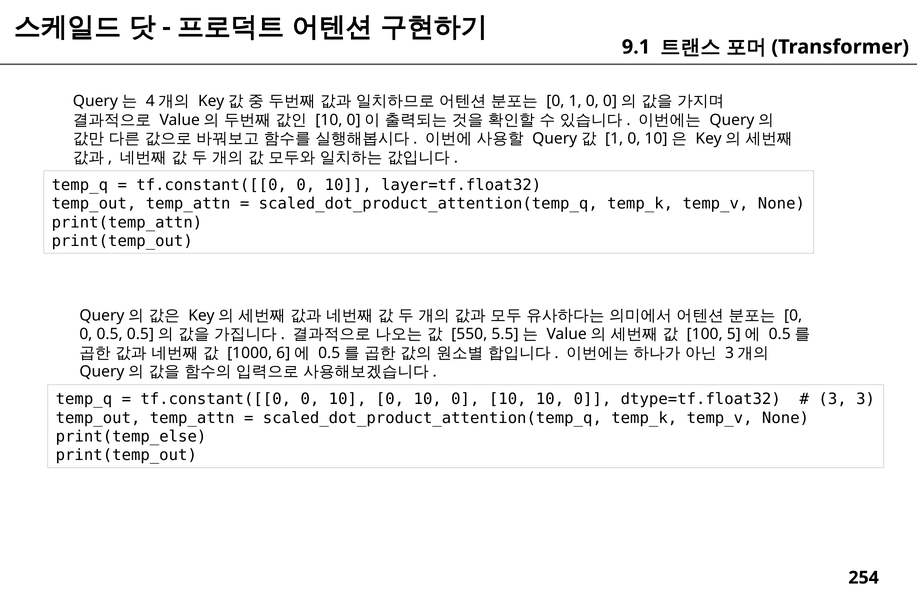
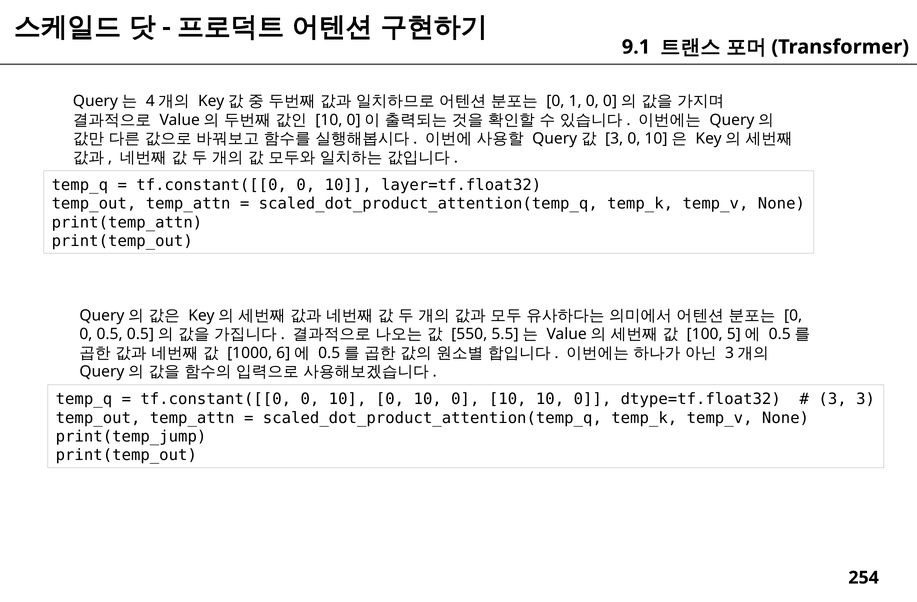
1: 1 -> 3 (614, 139)
print(temp_else: print(temp_else -> print(temp_jump (131, 437)
